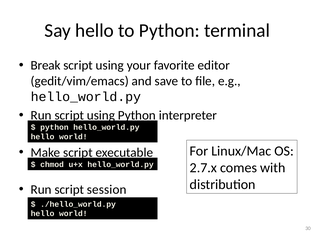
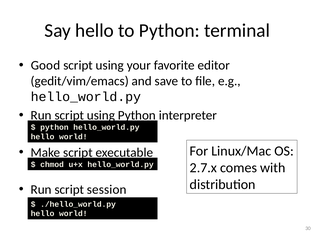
Break: Break -> Good (45, 65)
